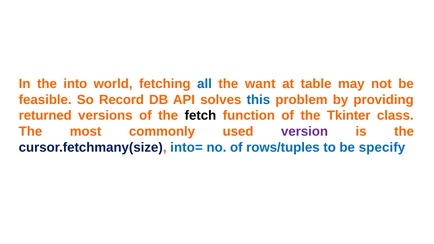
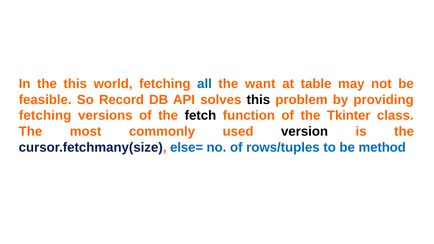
the into: into -> this (75, 84)
this colour: blue -> black (258, 100)
returned: returned -> fetching (45, 116)
version colour: purple -> black (305, 132)
into=: into= -> else= (187, 147)
specify: specify -> method (382, 147)
